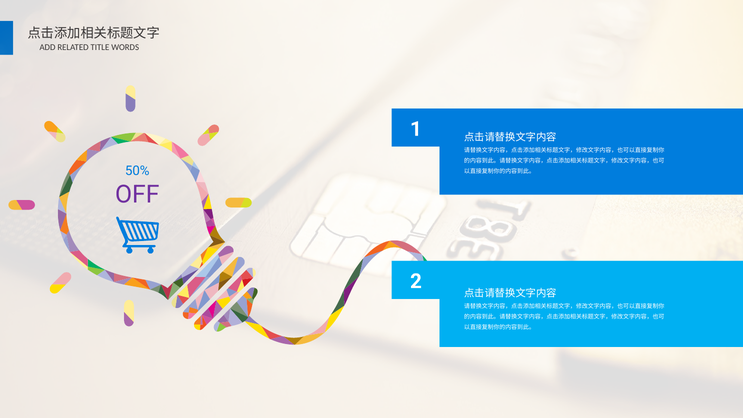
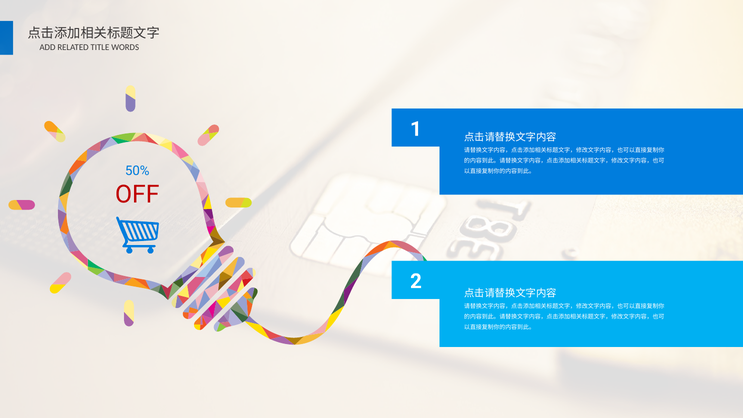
OFF colour: purple -> red (137, 194)
